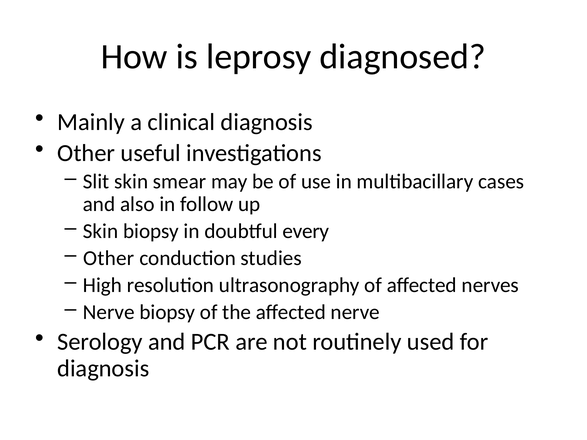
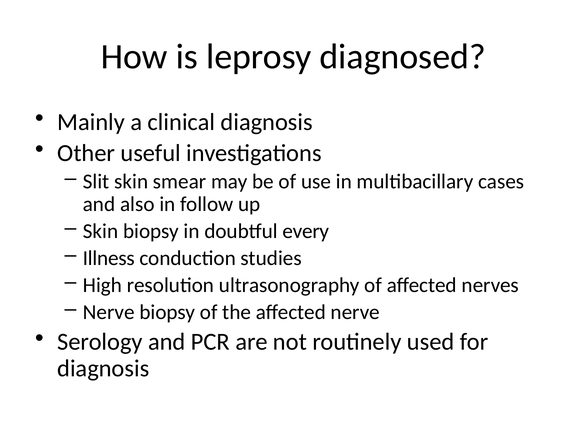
Other: Other -> Illness (109, 258)
